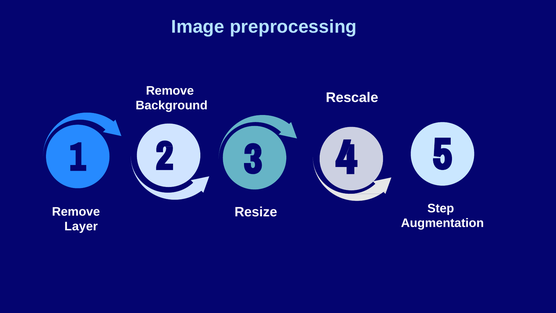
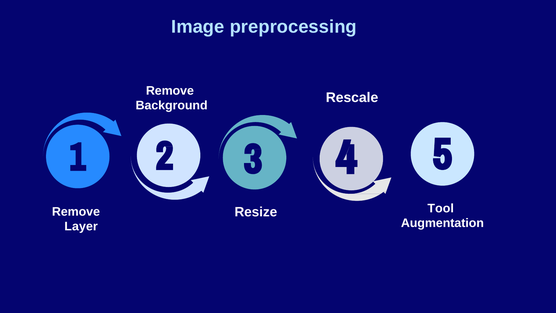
Step: Step -> Tool (441, 208)
